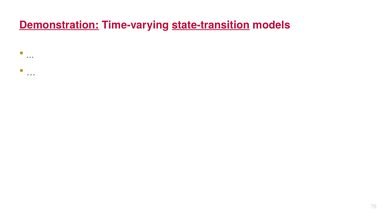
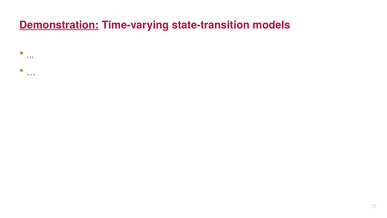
state-transition underline: present -> none (211, 25)
